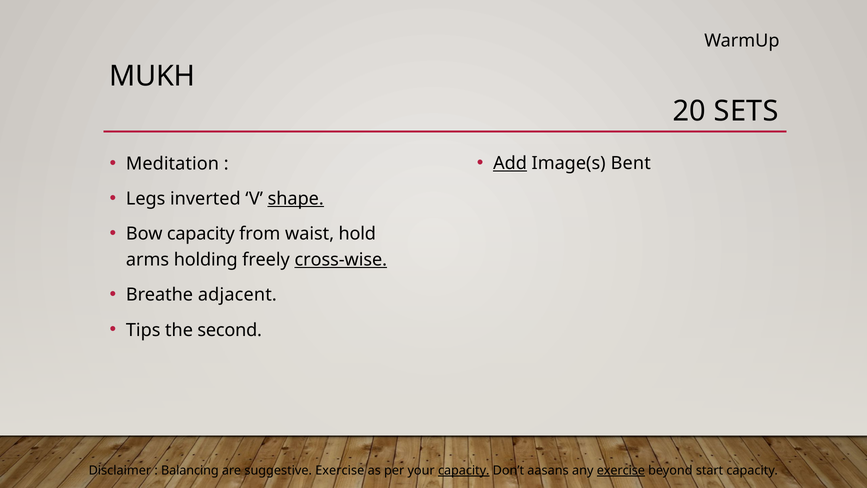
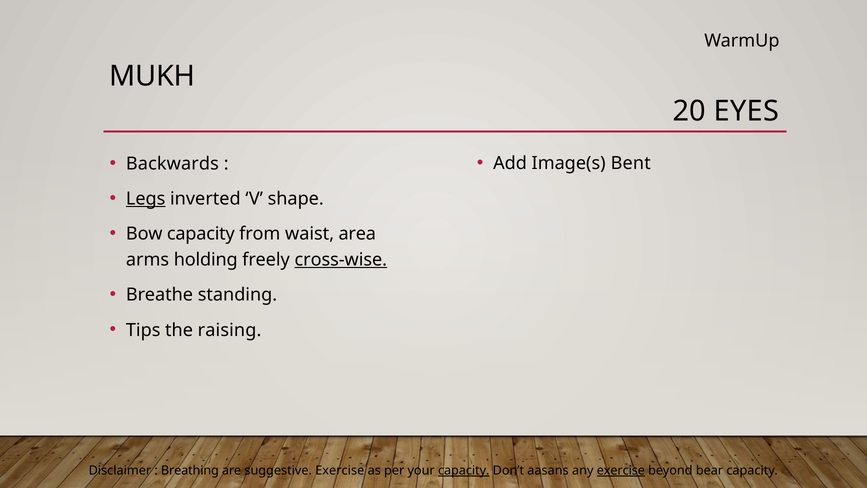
SETS: SETS -> EYES (746, 111)
Add underline: present -> none (510, 163)
Meditation: Meditation -> Backwards (172, 164)
Legs underline: none -> present (146, 199)
shape underline: present -> none (296, 199)
hold: hold -> area (357, 234)
adjacent: adjacent -> standing (237, 295)
second: second -> raising (230, 330)
Balancing: Balancing -> Breathing (190, 470)
start: start -> bear (709, 470)
